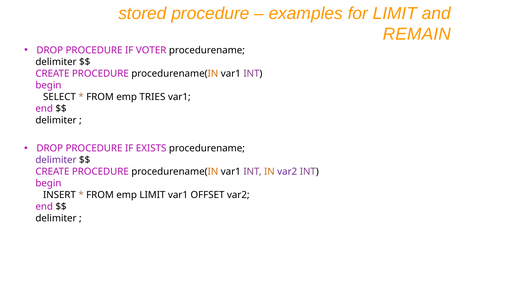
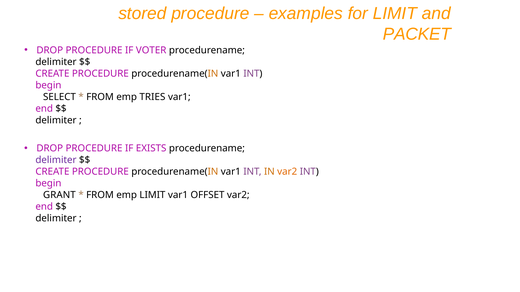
REMAIN: REMAIN -> PACKET (417, 34)
var2 colour: purple -> orange (287, 172)
INSERT: INSERT -> GRANT (59, 195)
